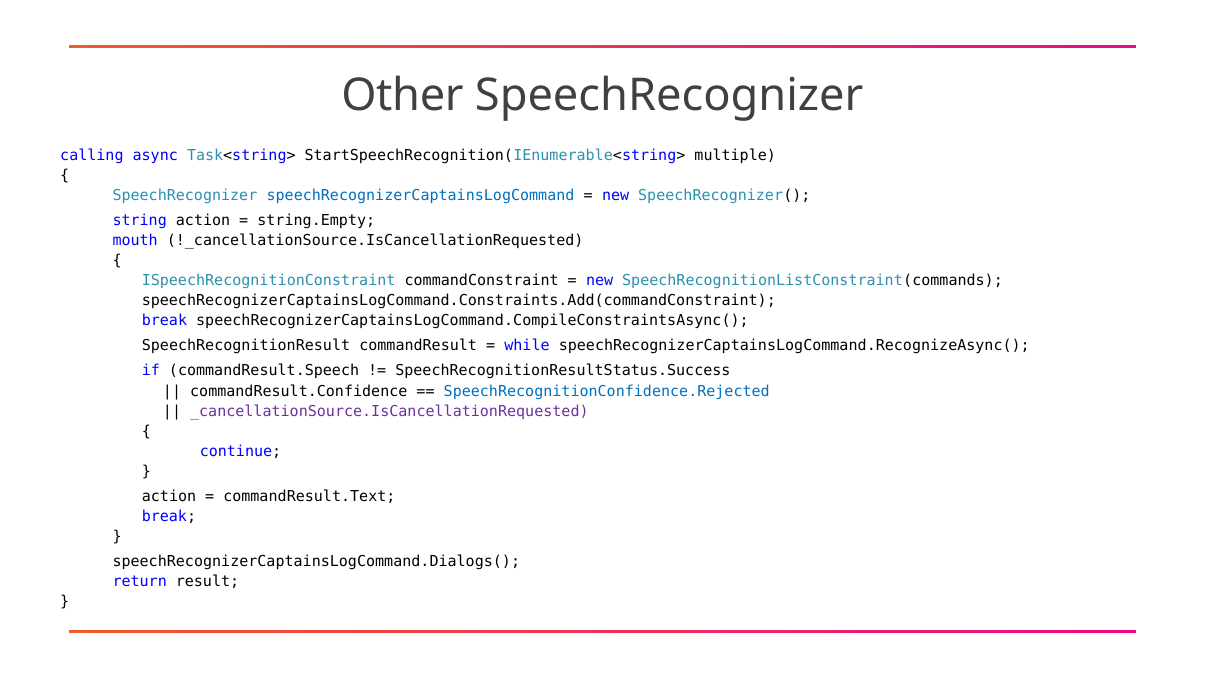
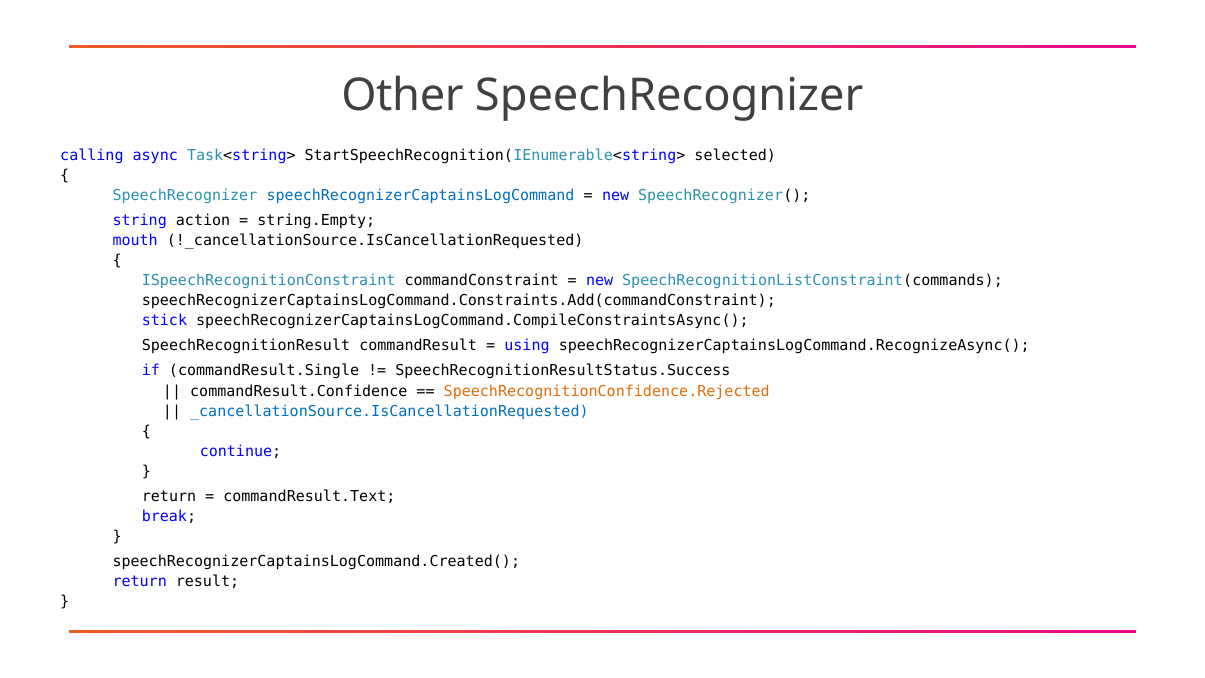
multiple: multiple -> selected (735, 155)
break: break -> stick (164, 321)
while: while -> using (527, 346)
commandResult.Speech: commandResult.Speech -> commandResult.Single (264, 371)
SpeechRecognitionConfidence.Rejected colour: blue -> orange (607, 391)
_cancellationSource.IsCancellationRequested colour: purple -> blue (389, 411)
action: action -> return (169, 496)
speechRecognizerCaptainsLogCommand.Dialogs(: speechRecognizerCaptainsLogCommand.Dialogs( -> speechRecognizerCaptainsLogCommand.Created( (316, 562)
